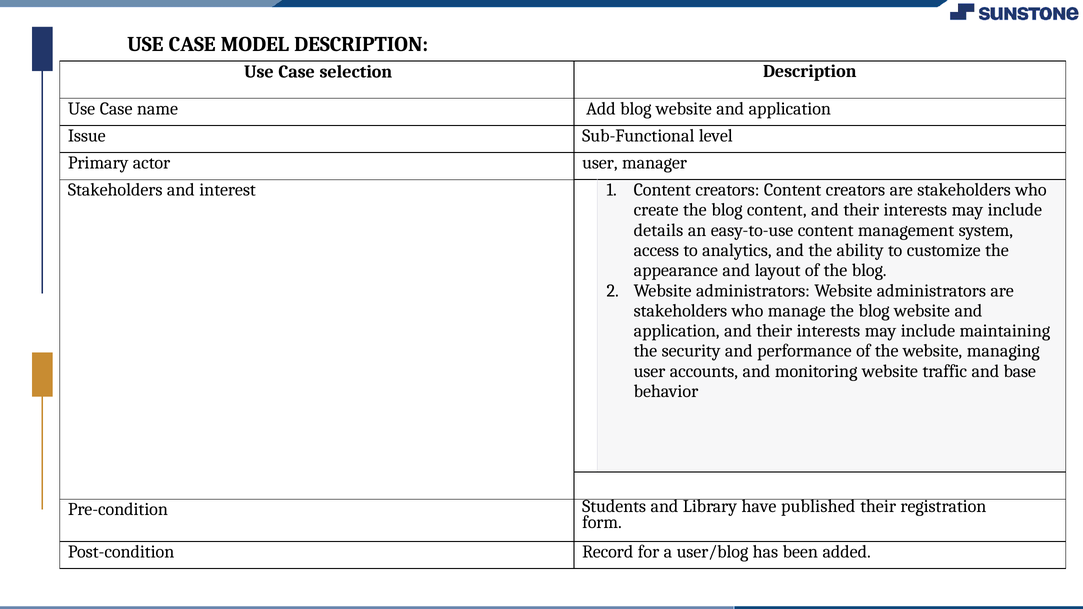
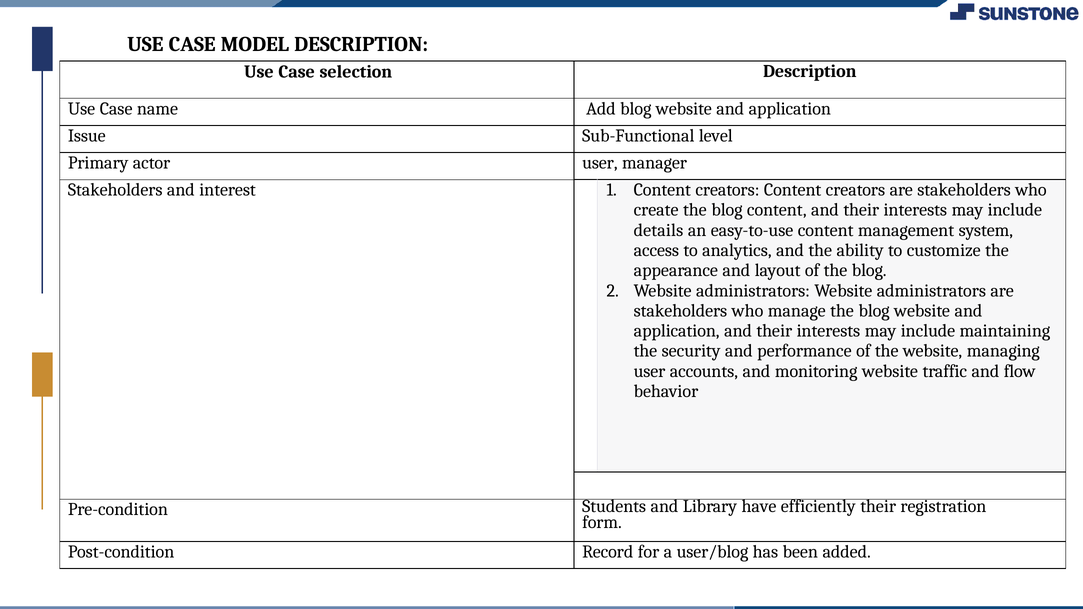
base: base -> flow (1020, 371)
published: published -> efficiently (818, 506)
